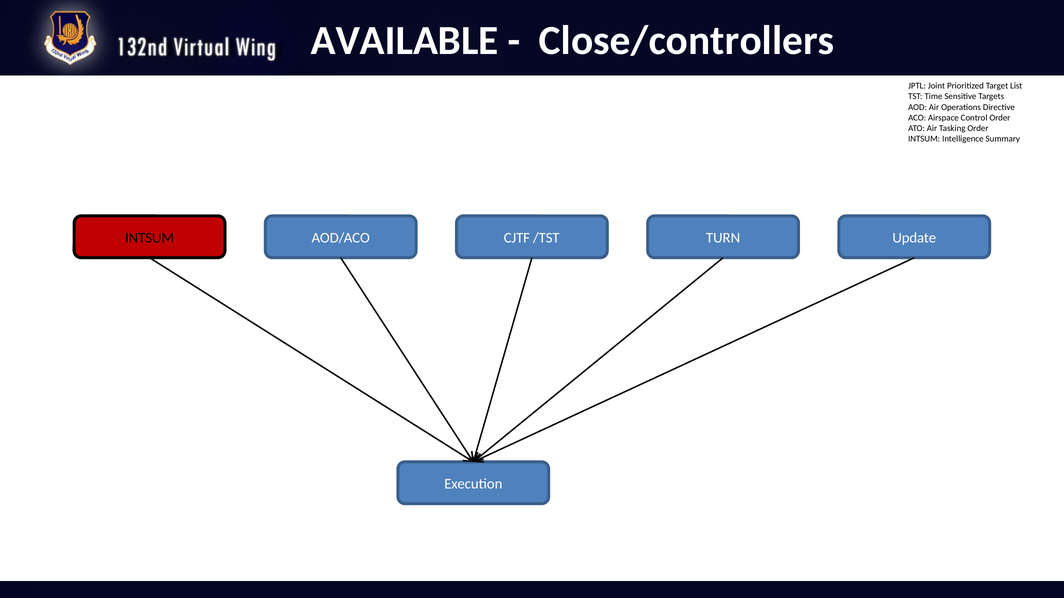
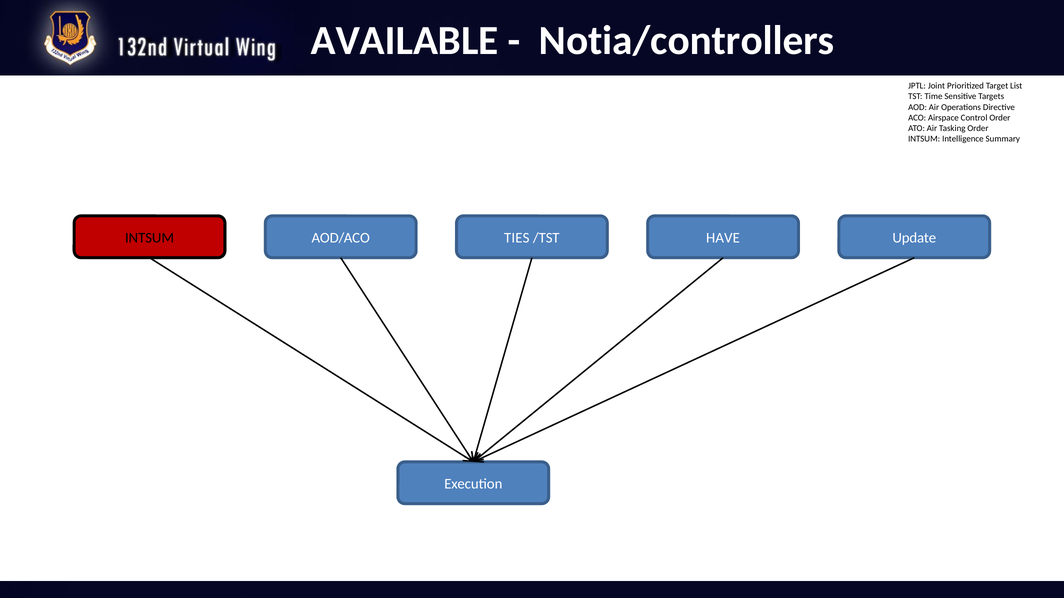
Close/controllers: Close/controllers -> Notia/controllers (687, 41)
CJTF: CJTF -> TIES (517, 238)
TURN: TURN -> HAVE (723, 238)
